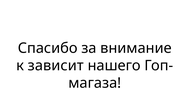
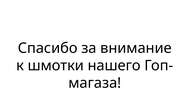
зависит: зависит -> шмотки (56, 66)
